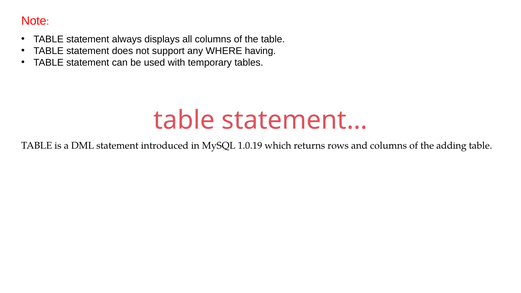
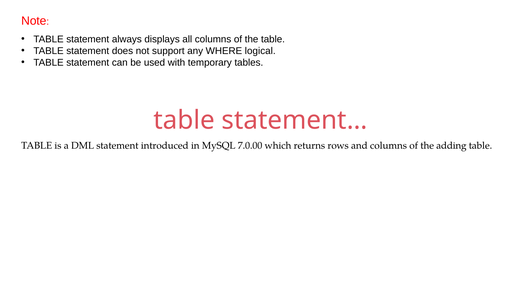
having: having -> logical (260, 51)
1.0.19: 1.0.19 -> 7.0.00 (250, 146)
